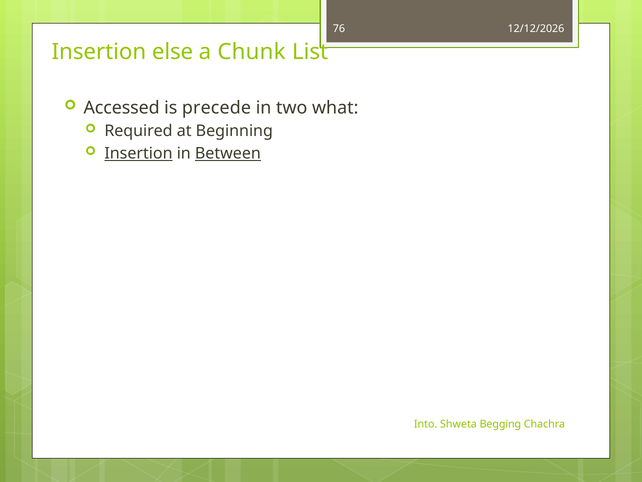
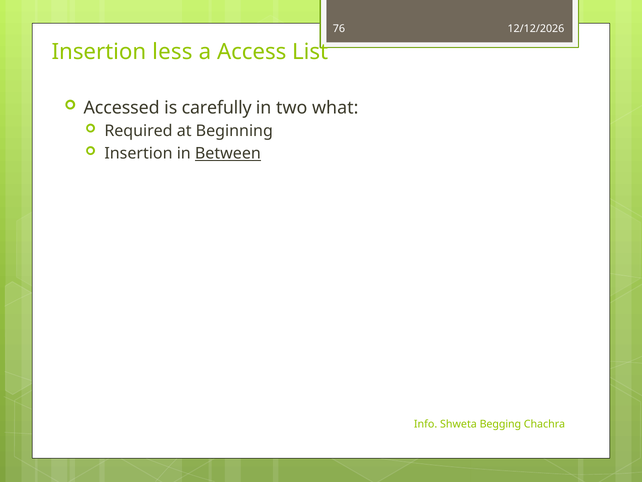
else: else -> less (172, 52)
Chunk: Chunk -> Access (252, 52)
precede: precede -> carefully (217, 108)
Insertion underline: present -> none (138, 153)
Into: Into -> Info (426, 424)
